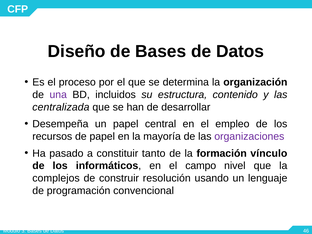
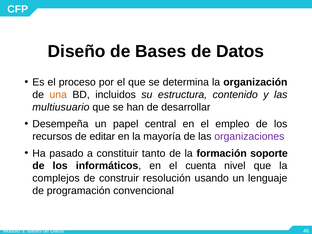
una colour: purple -> orange (58, 95)
centralizada: centralizada -> multiusuario (61, 107)
de papel: papel -> editar (102, 137)
vínculo: vínculo -> soporte (269, 153)
campo: campo -> cuenta (201, 166)
